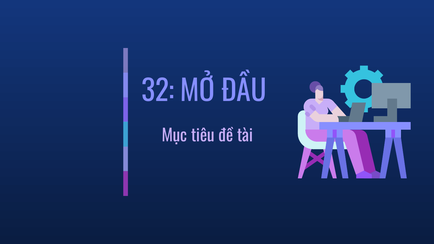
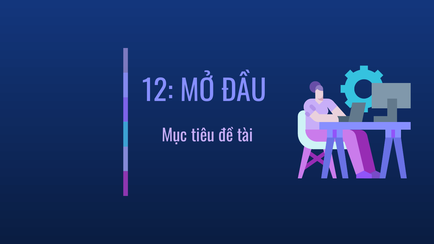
32: 32 -> 12 (158, 92)
